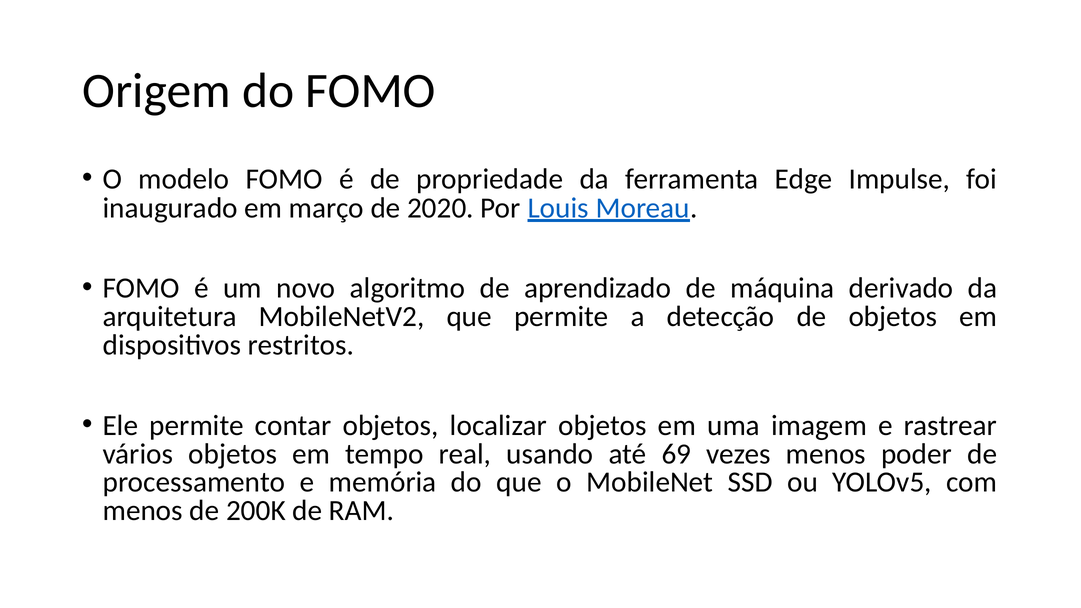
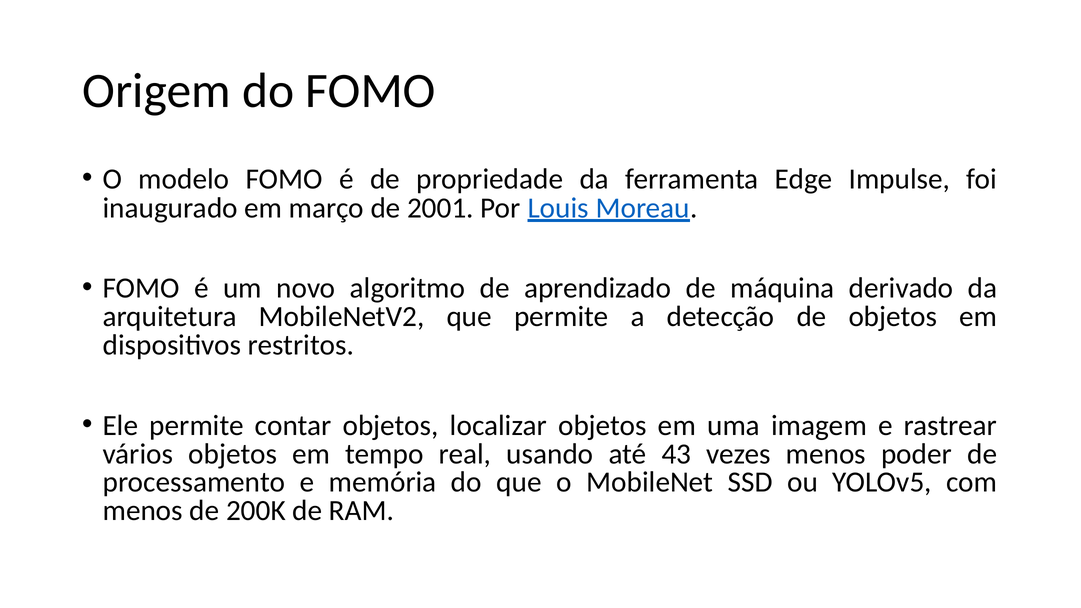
2020: 2020 -> 2001 (440, 208)
69: 69 -> 43 (676, 454)
